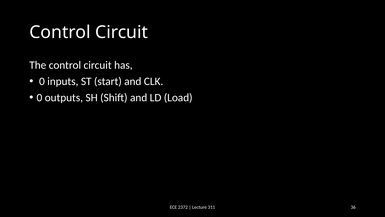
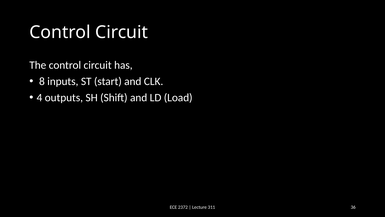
0: 0 -> 8 (42, 81)
0: 0 -> 4 (39, 97)
